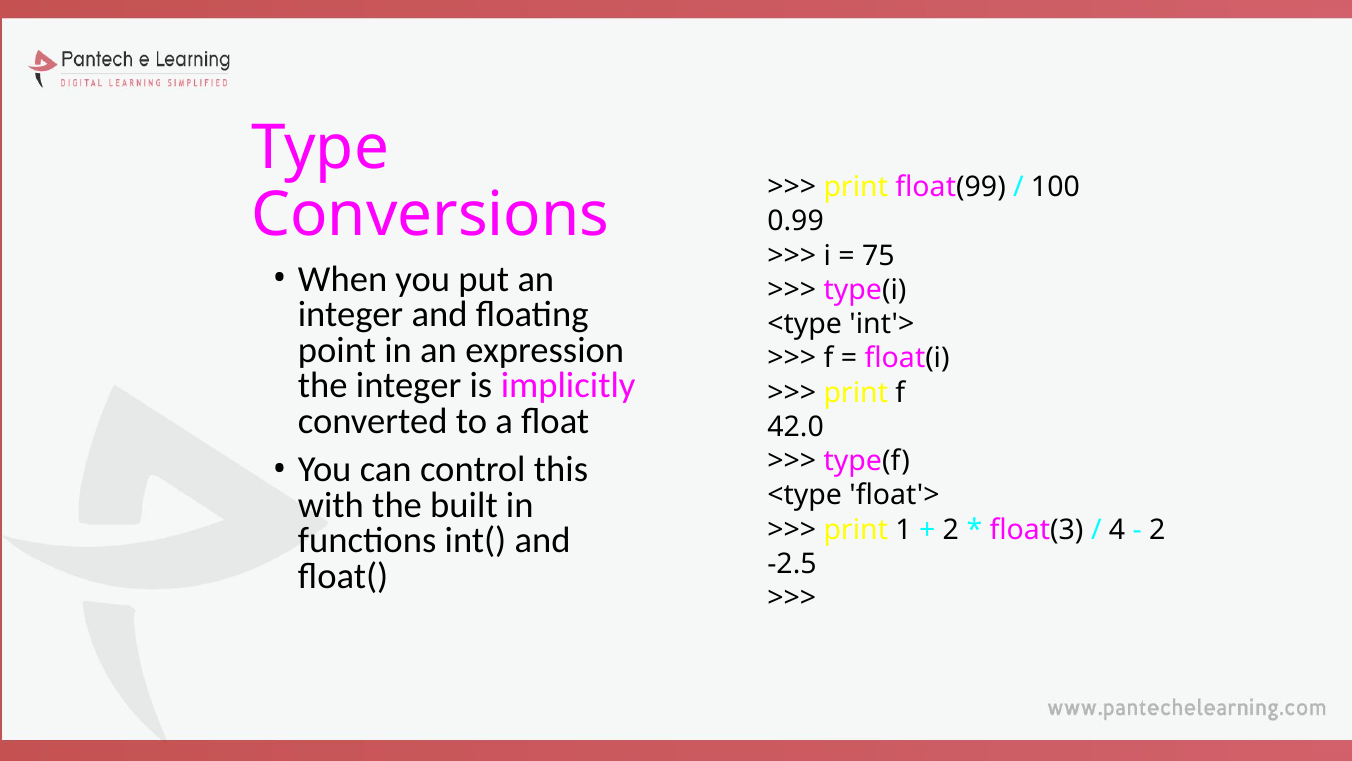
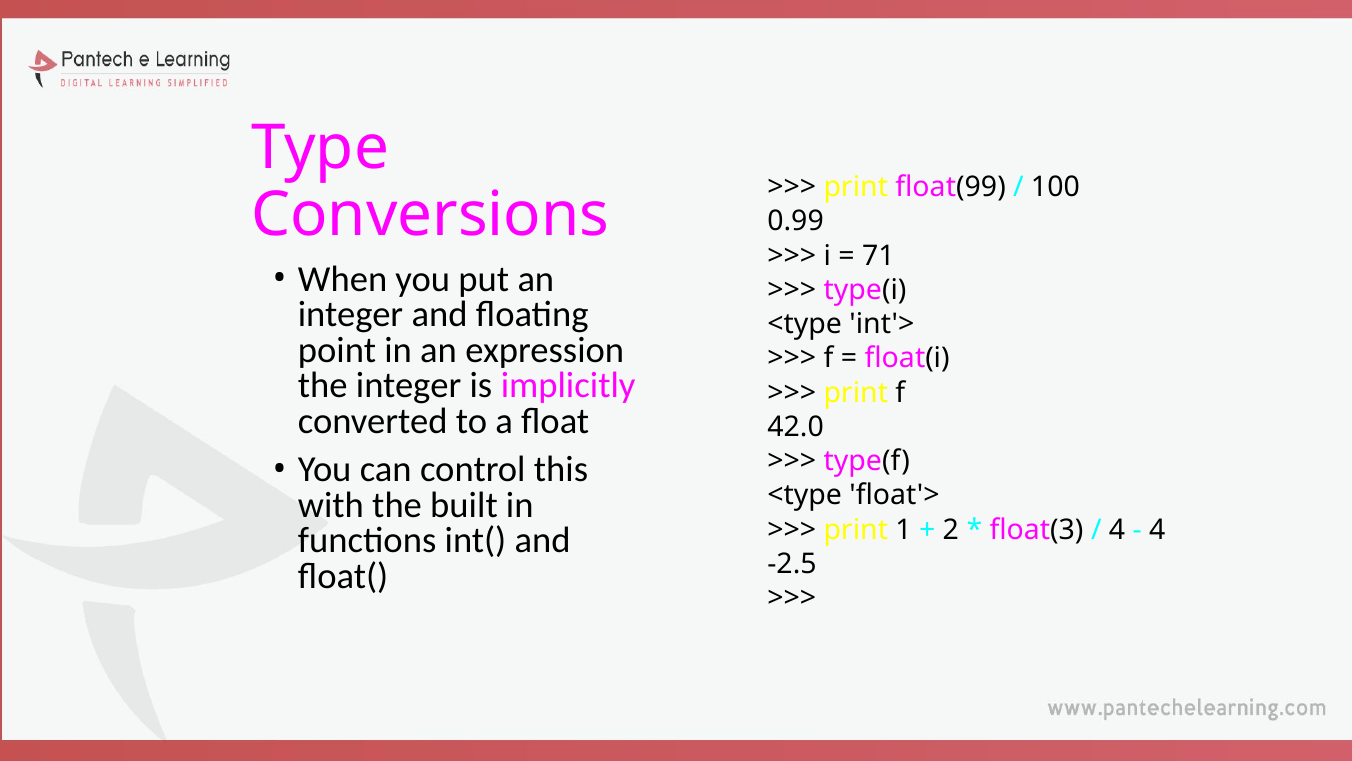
75: 75 -> 71 (878, 256)
2: 2 -> 4 (1157, 529)
